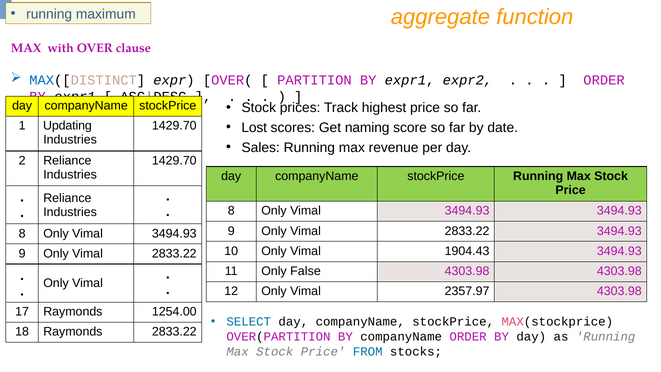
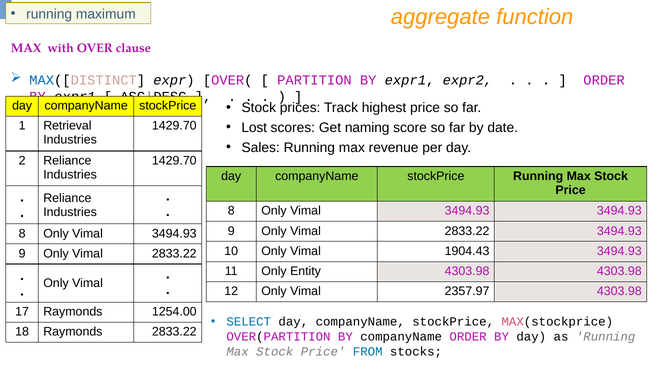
Updating: Updating -> Retrieval (67, 126)
False: False -> Entity (306, 271)
